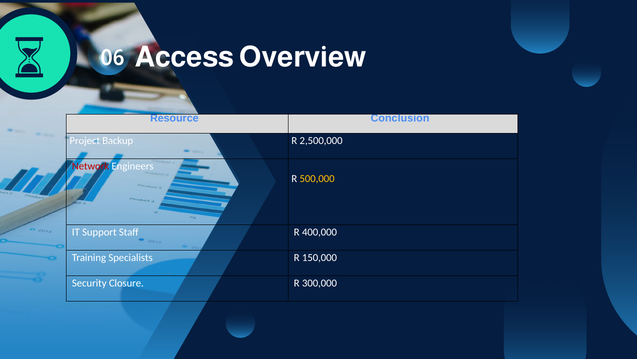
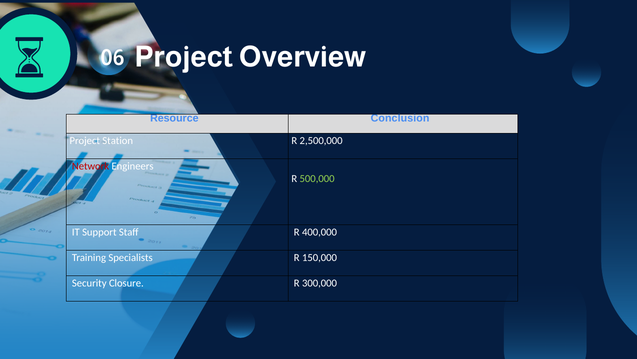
Access: Access -> Project (184, 57)
Backup: Backup -> Station (118, 140)
500,000 colour: yellow -> light green (317, 179)
